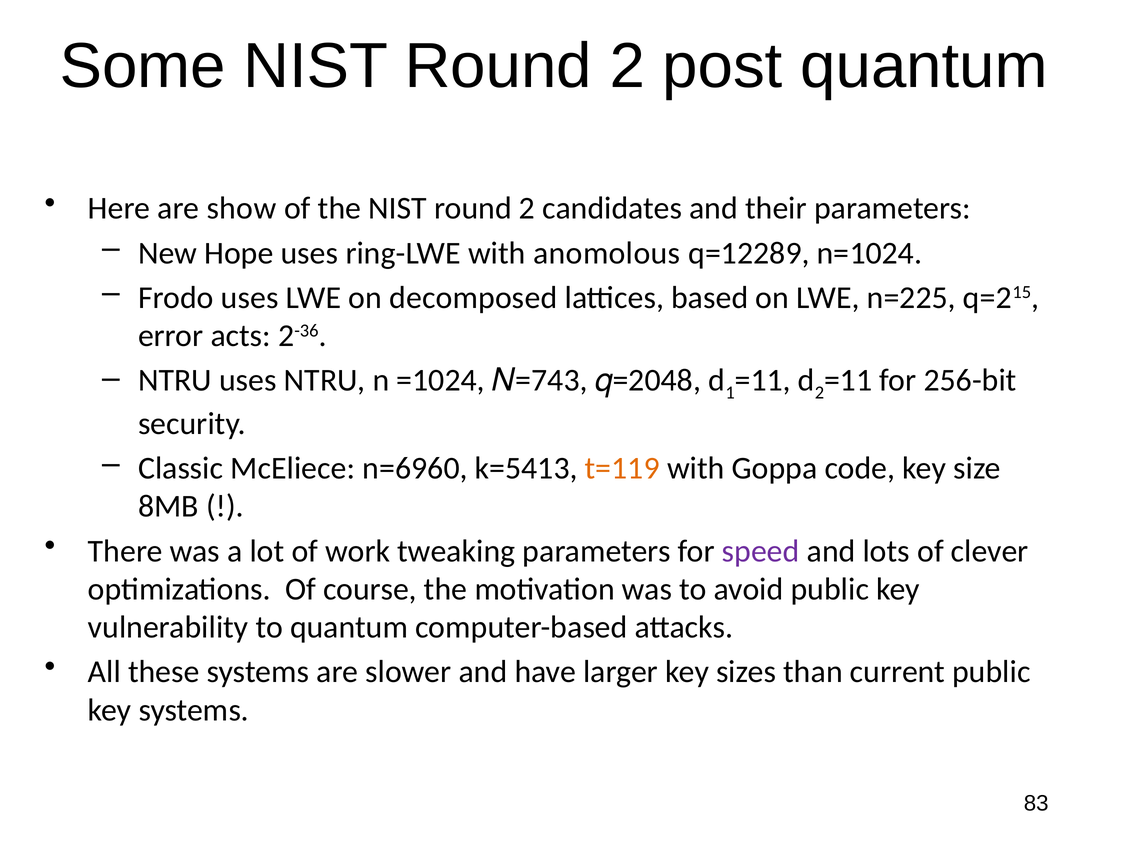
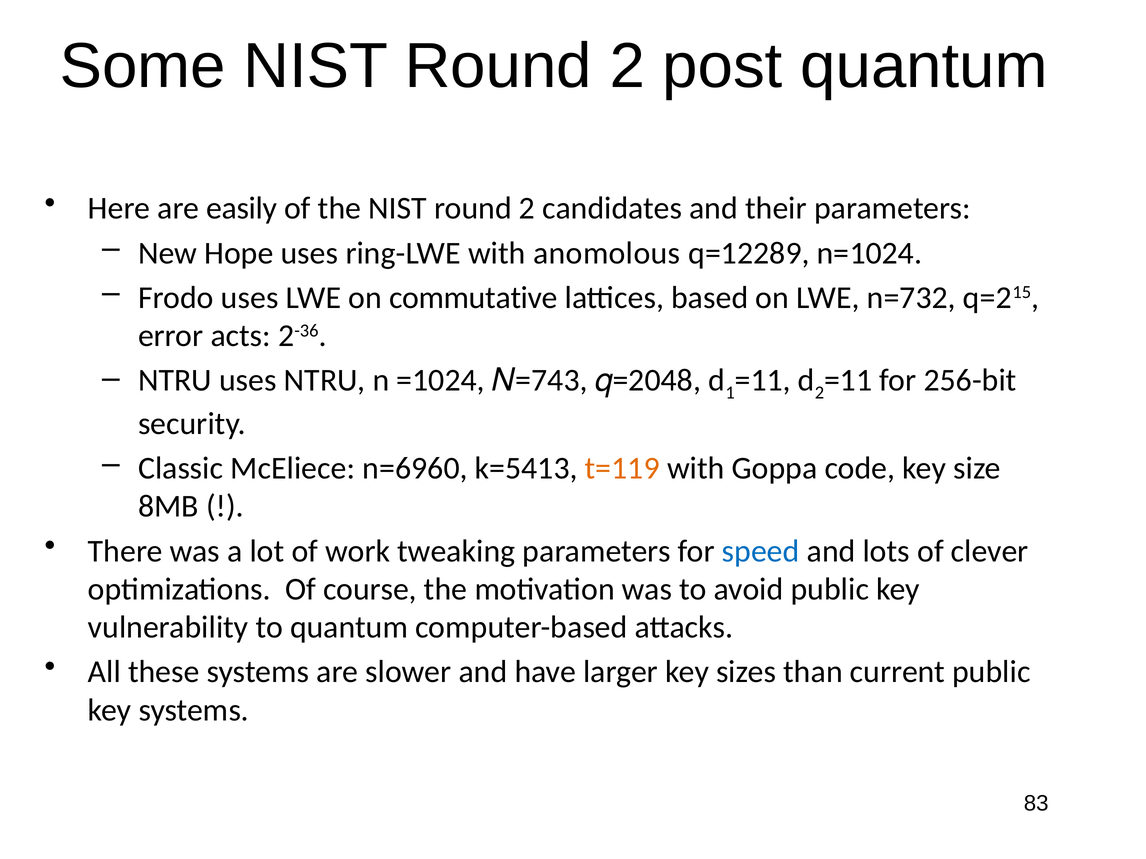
show: show -> easily (242, 209)
decomposed: decomposed -> commutative (473, 298)
n=225: n=225 -> n=732 (911, 298)
speed colour: purple -> blue (761, 551)
